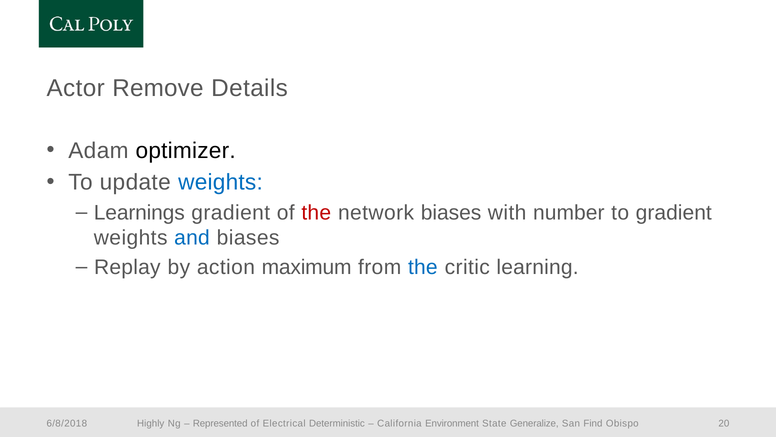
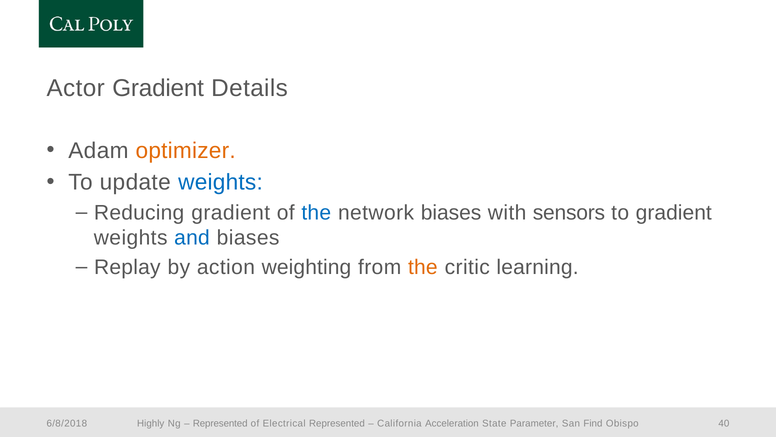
Actor Remove: Remove -> Gradient (158, 88)
optimizer colour: black -> orange (186, 150)
Learnings: Learnings -> Reducing (139, 212)
the colour: red -> blue (316, 212)
number: number -> sensors (569, 212)
maximum: maximum -> weighting (306, 267)
the colour: blue -> orange (423, 267)
Electrical Deterministic: Deterministic -> Represented (337, 423)
Environment: Environment -> Acceleration (452, 423)
Generalize: Generalize -> Parameter (534, 423)
20: 20 -> 40 (724, 423)
